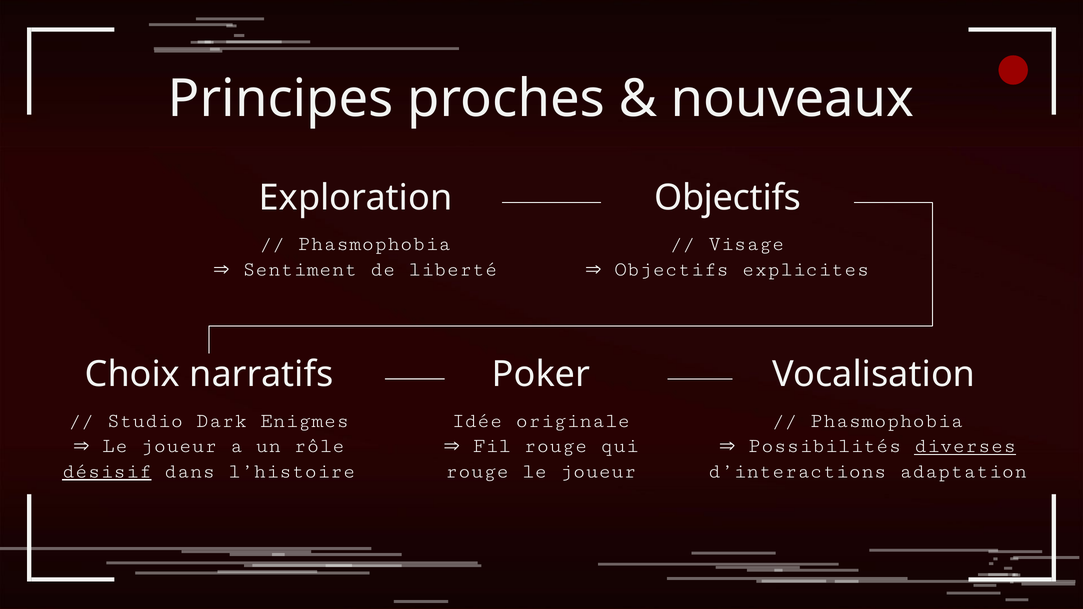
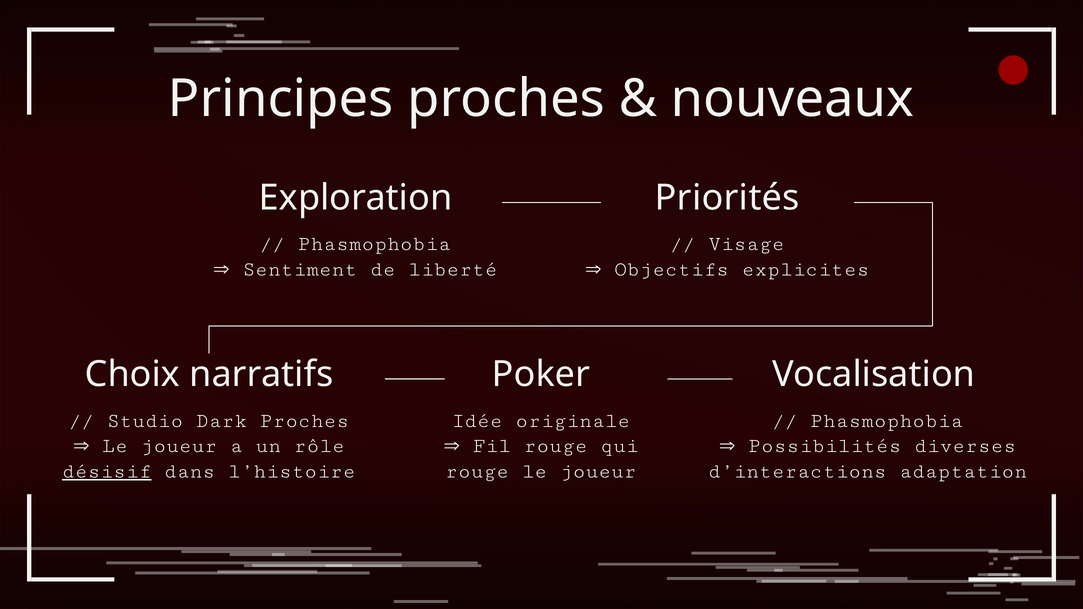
Exploration Objectifs: Objectifs -> Priorités (727, 198)
Dark Enigmes: Enigmes -> Proches (305, 420)
diverses underline: present -> none (965, 446)
